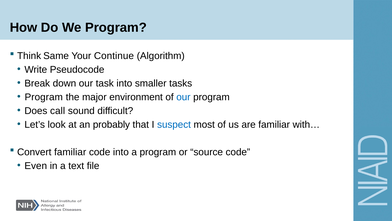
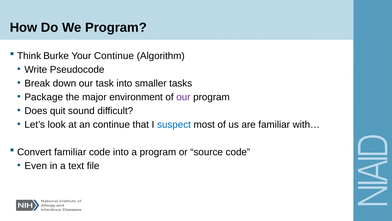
Same: Same -> Burke (56, 56)
Program: Program -> Package (44, 97)
our colour: blue -> purple (183, 97)
call: call -> quit (58, 111)
an probably: probably -> continue (111, 124)
